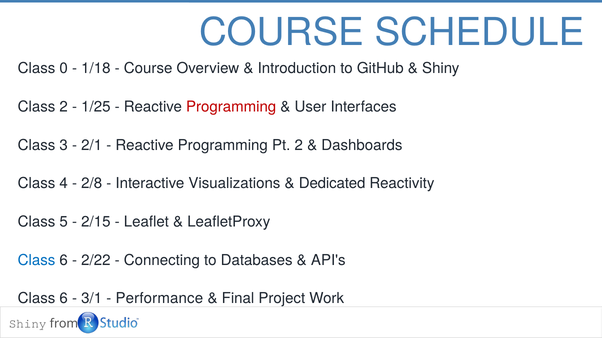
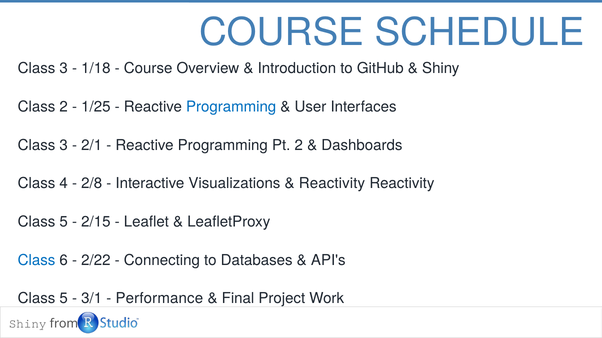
0: 0 -> 3 (64, 68)
Programming colour: red -> blue (231, 107)
Dedicated: Dedicated -> Reactivity (332, 184)
6: 6 -> 5 (64, 299)
